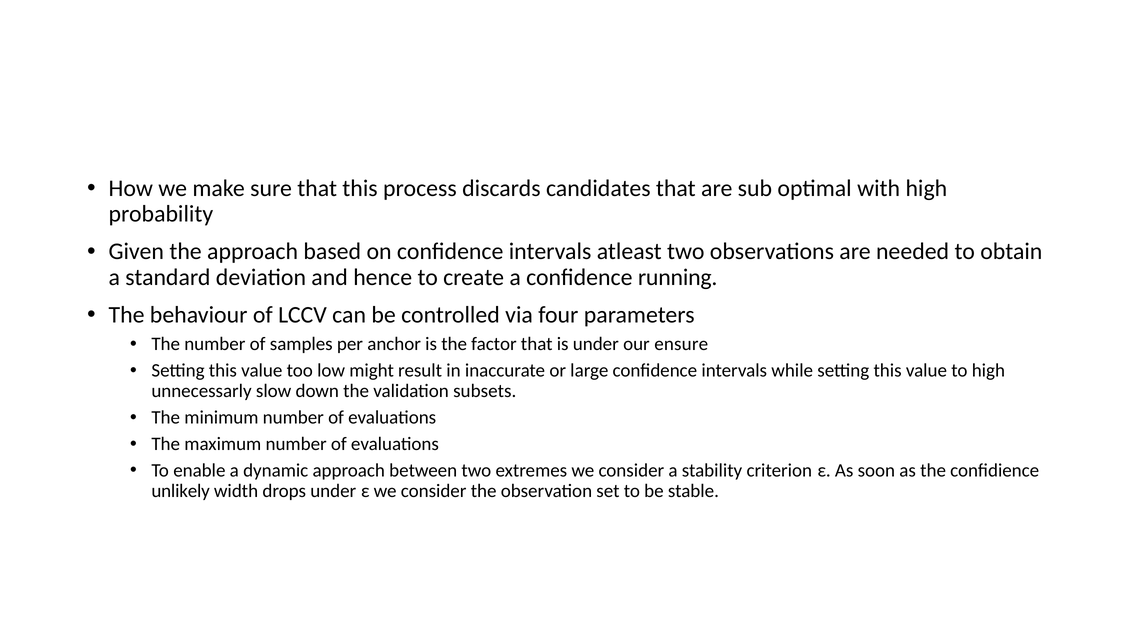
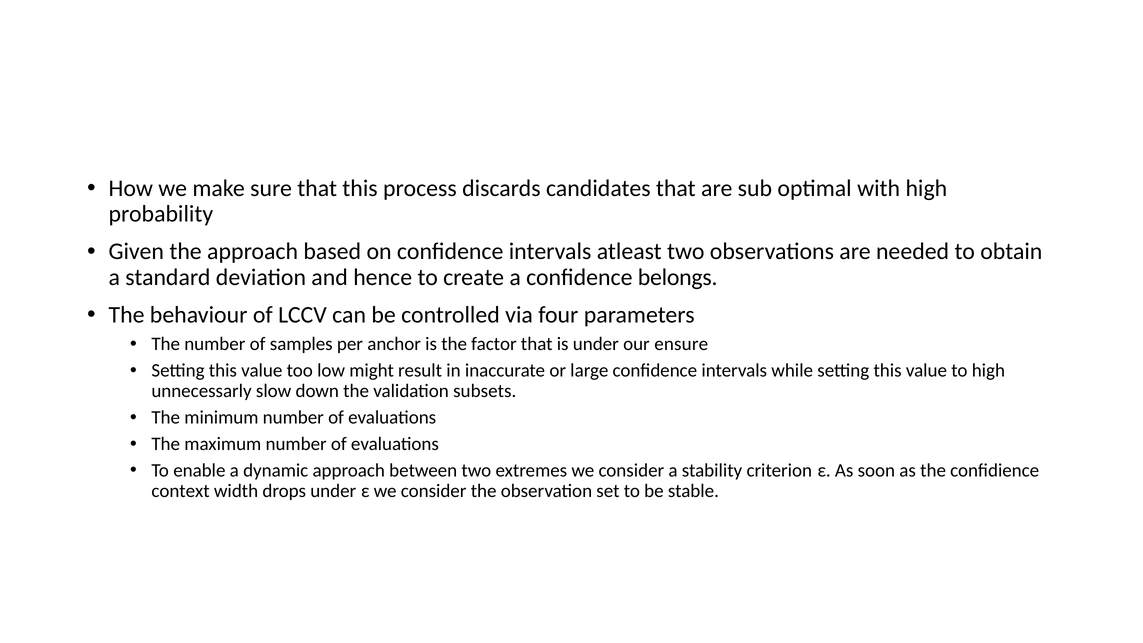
running: running -> belongs (678, 277)
unlikely: unlikely -> context (181, 491)
